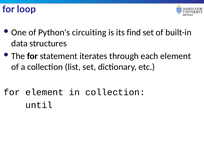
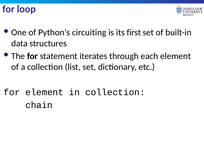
find: find -> first (134, 32)
until: until -> chain (39, 105)
